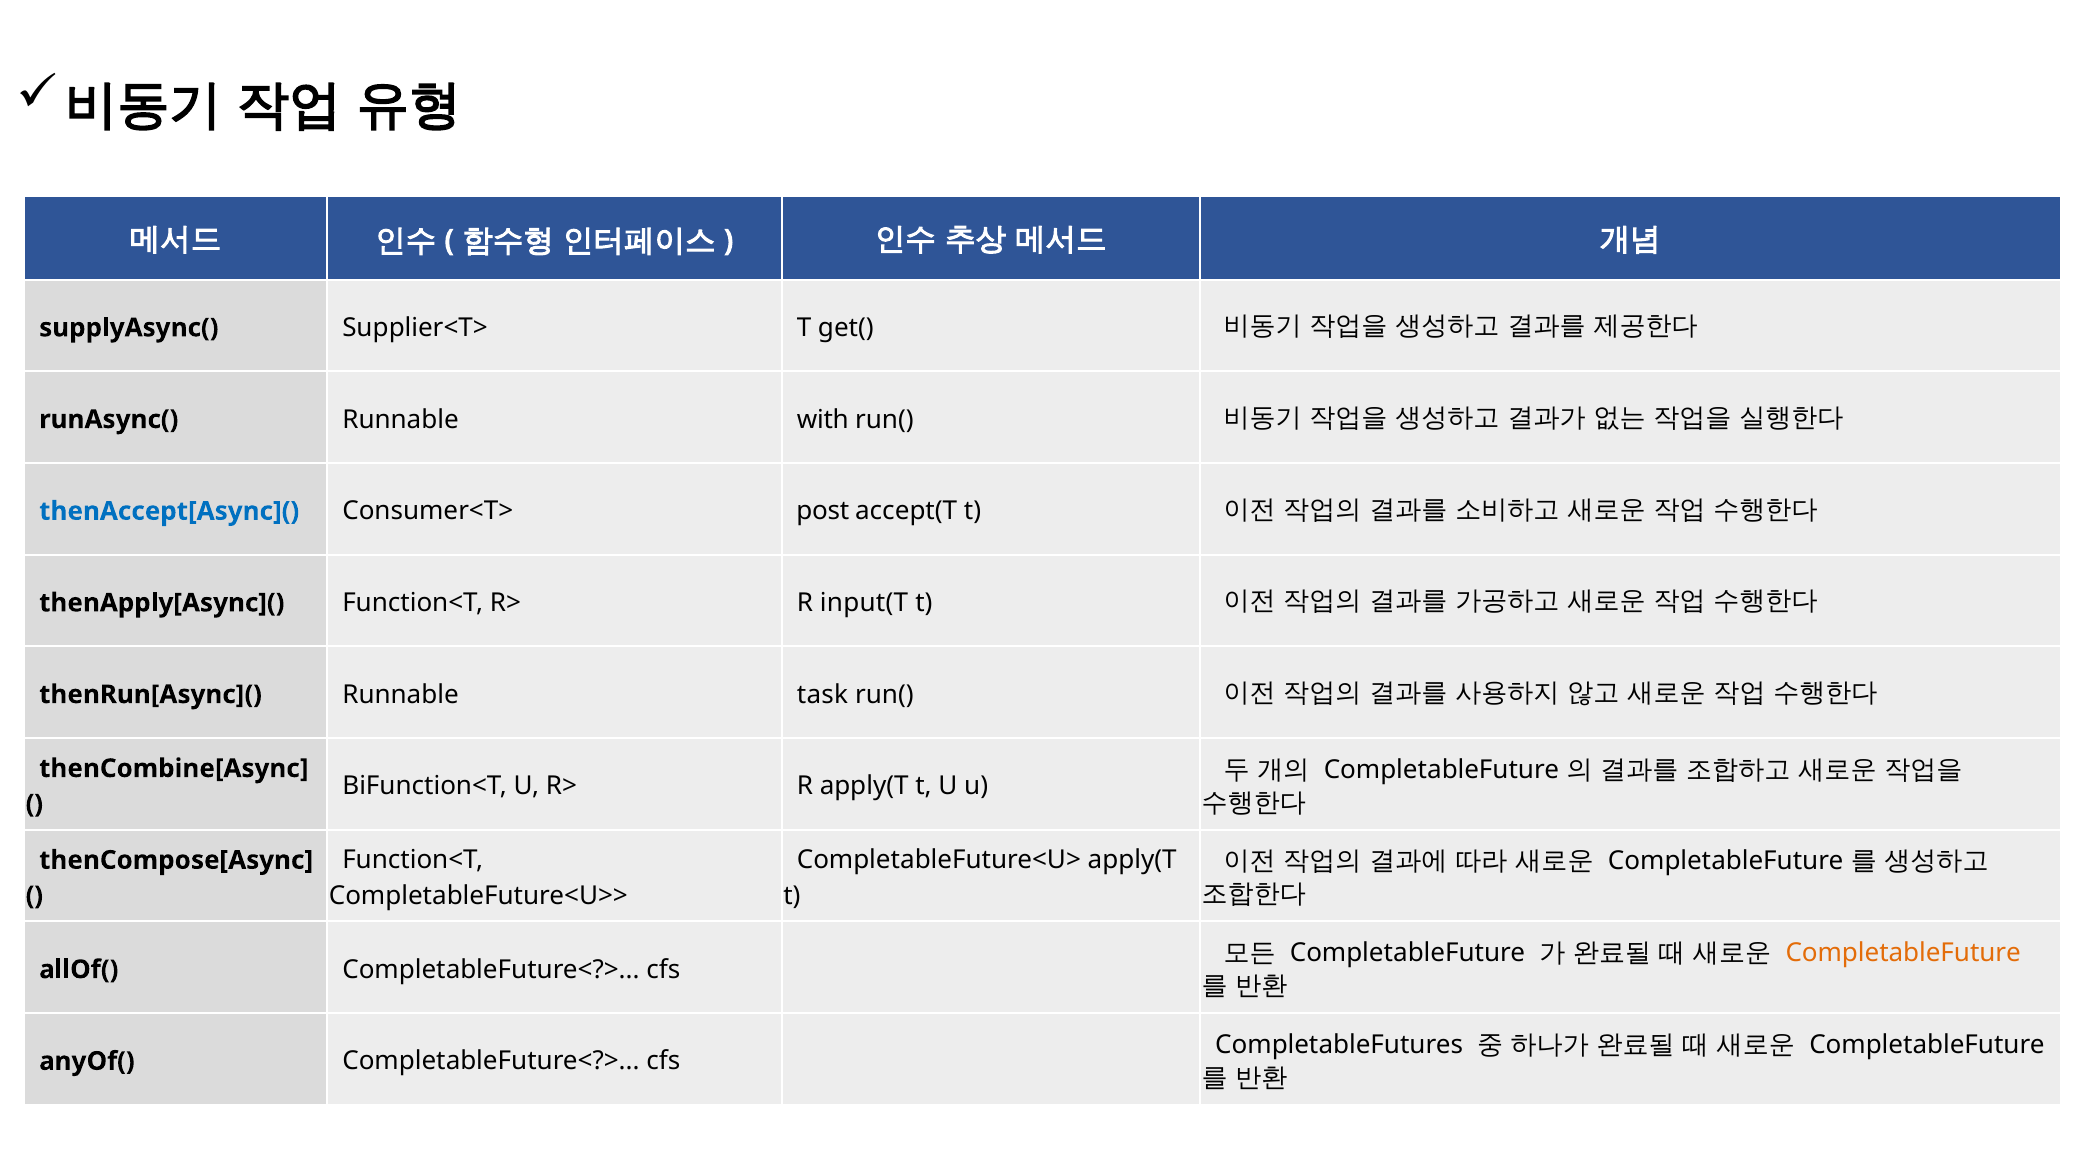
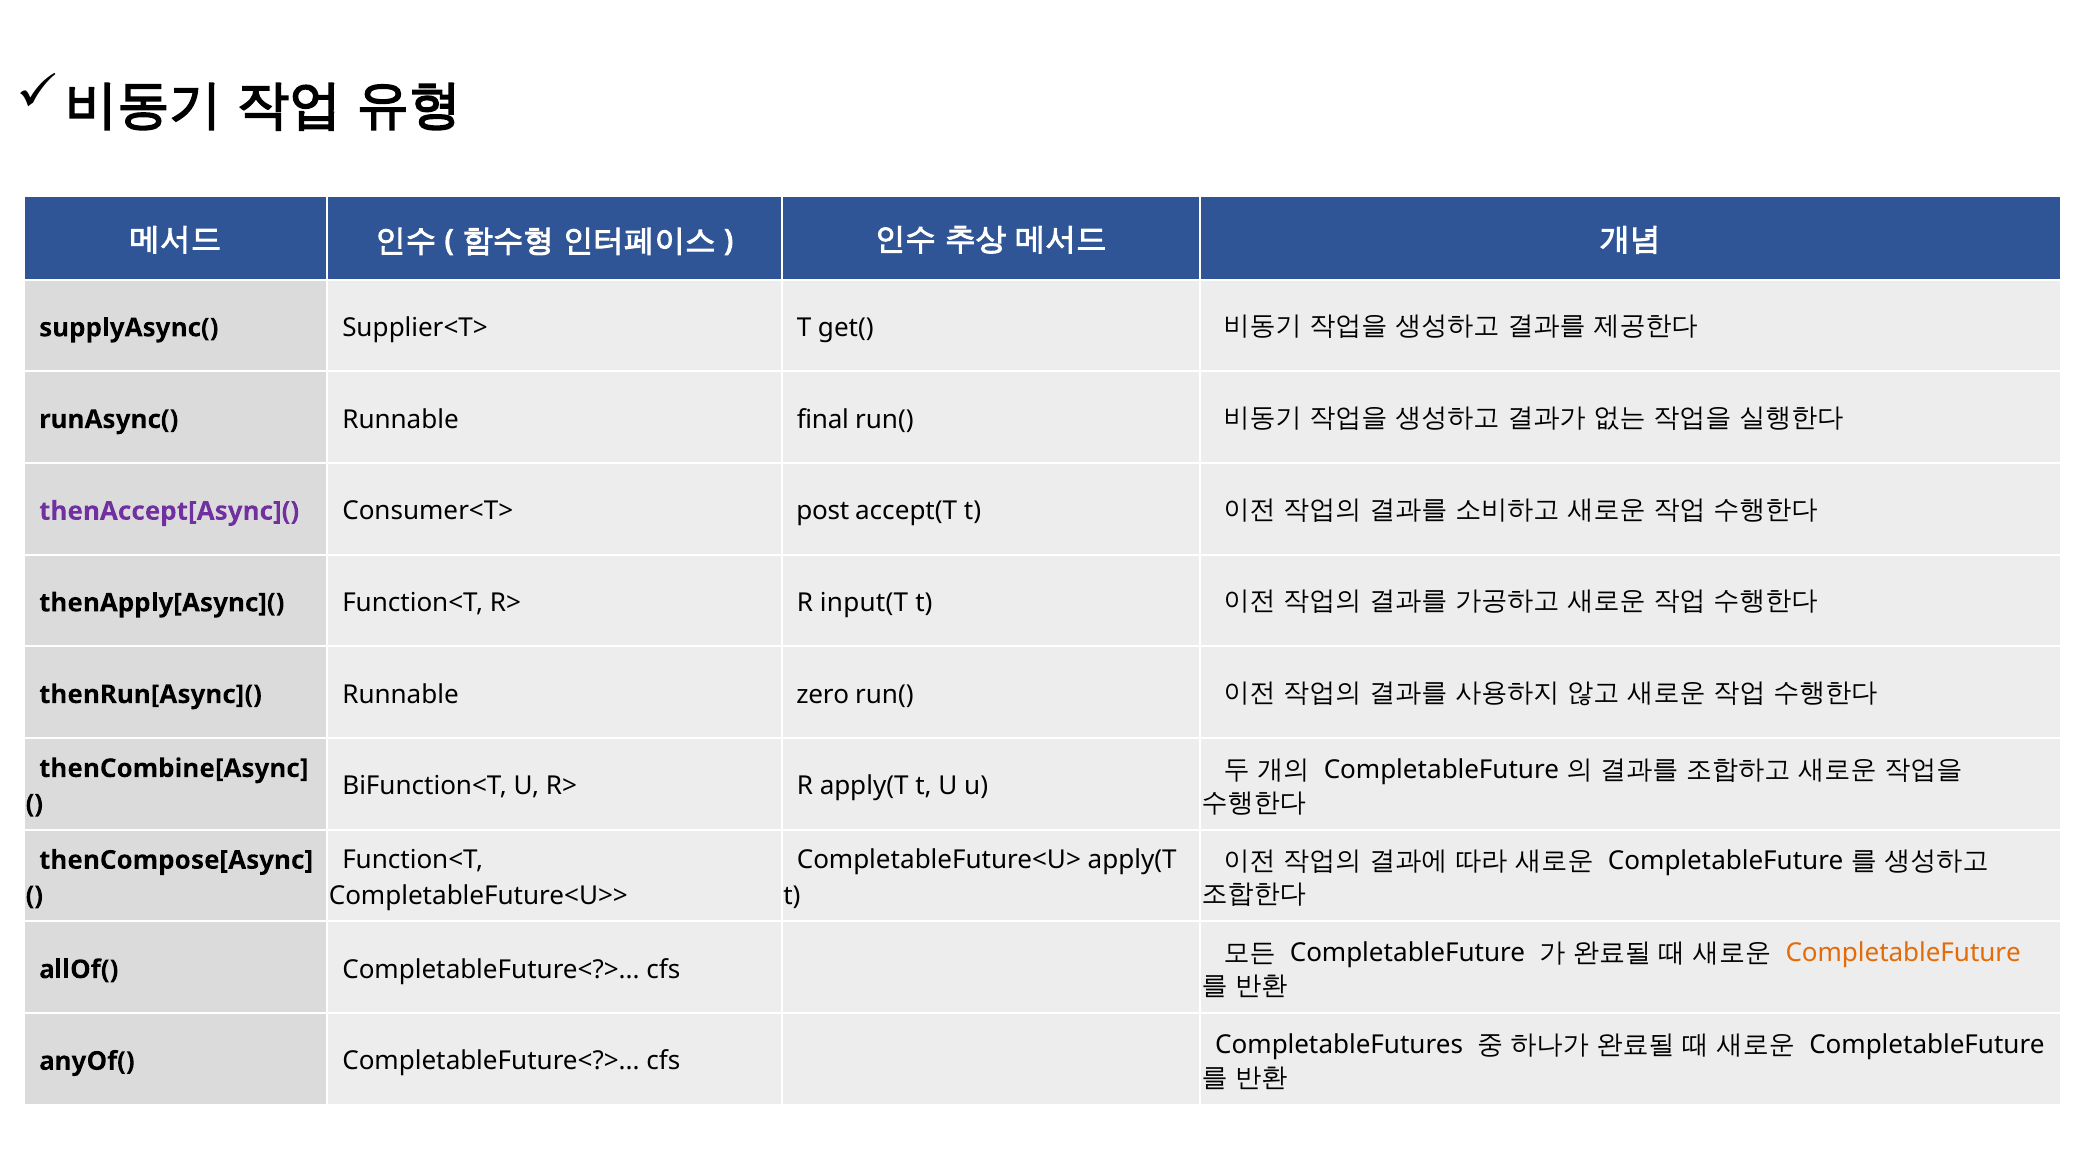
with: with -> final (823, 420)
thenAccept[Async]( colour: blue -> purple (169, 511)
task: task -> zero (823, 695)
